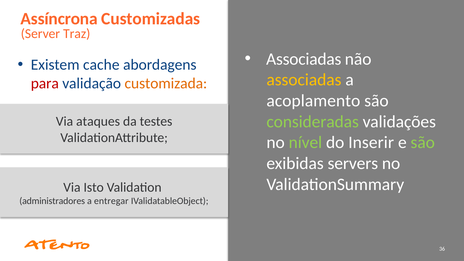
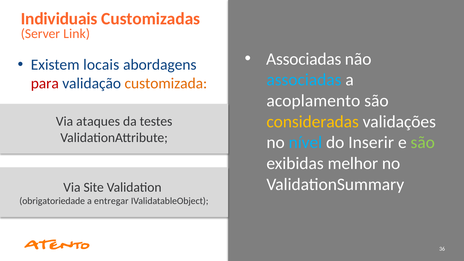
Assíncrona: Assíncrona -> Individuais (59, 19)
Traz: Traz -> Link (77, 34)
cache: cache -> locais (101, 65)
associadas colour: yellow -> light blue (304, 80)
consideradas colour: light green -> yellow (313, 122)
nível colour: light green -> light blue (305, 143)
servers: servers -> melhor (353, 163)
Isto: Isto -> Site (94, 187)
administradores: administradores -> obrigatoriedade (52, 201)
